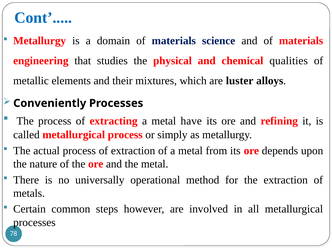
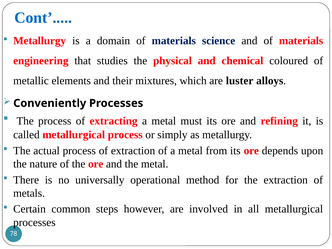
qualities: qualities -> coloured (289, 61)
have: have -> must (191, 121)
